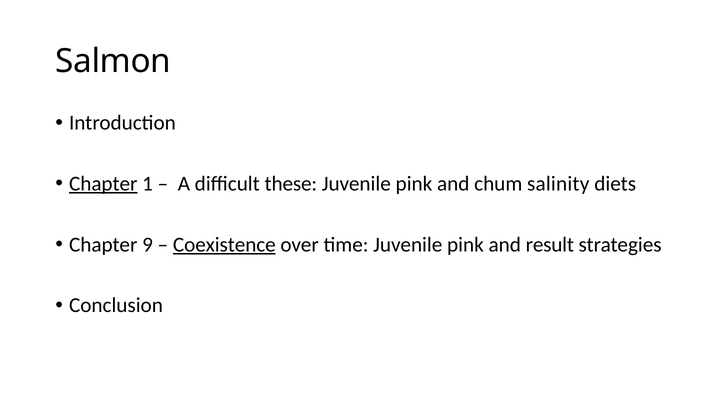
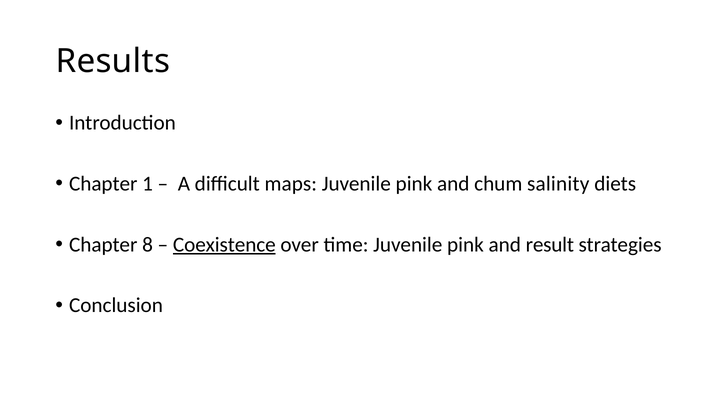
Salmon: Salmon -> Results (113, 61)
Chapter underline: present -> none (103, 184)
these: these -> maps (291, 184)
9: 9 -> 8 (148, 245)
